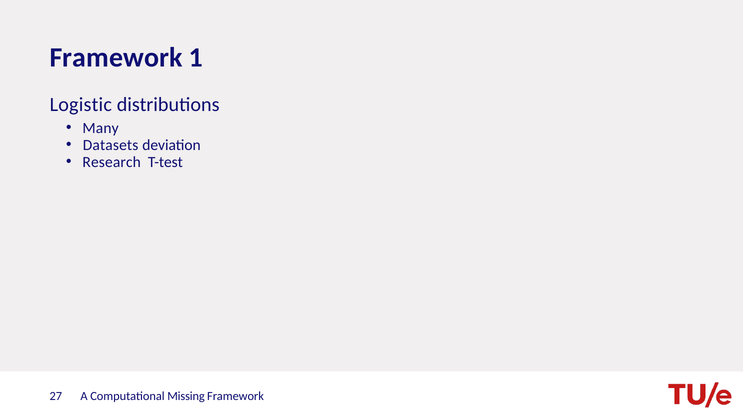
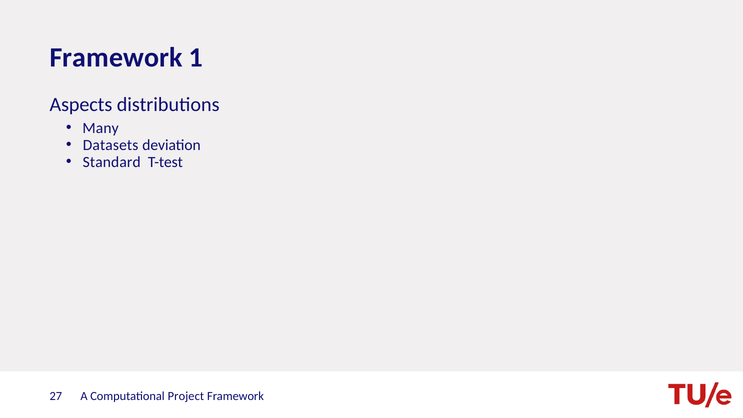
Logistic: Logistic -> Aspects (81, 104)
Research: Research -> Standard (112, 162)
Missing: Missing -> Project (186, 396)
